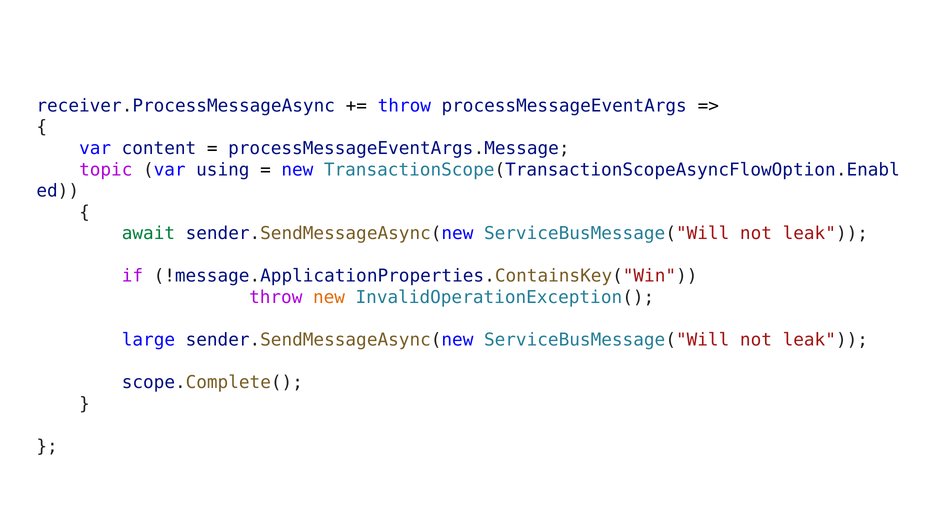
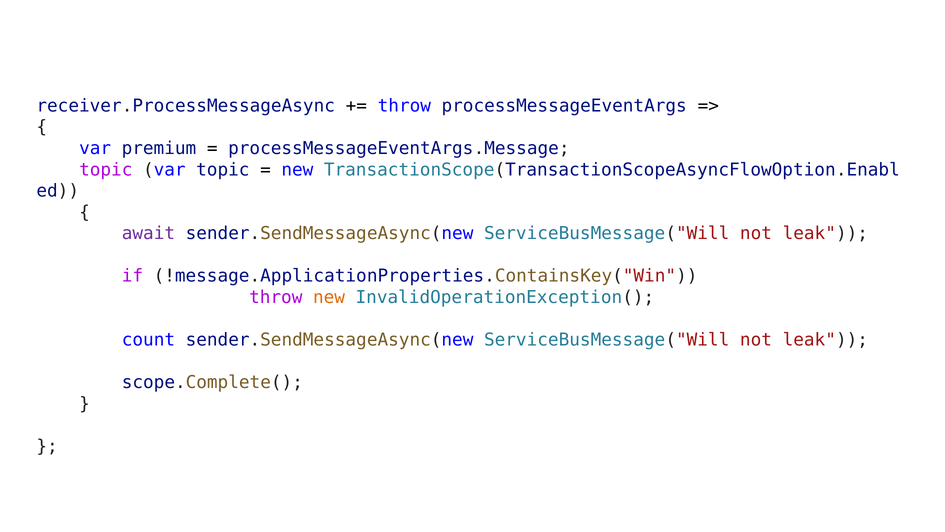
content: content -> premium (159, 148)
var using: using -> topic (223, 170)
await colour: green -> purple (148, 233)
large: large -> count (148, 340)
